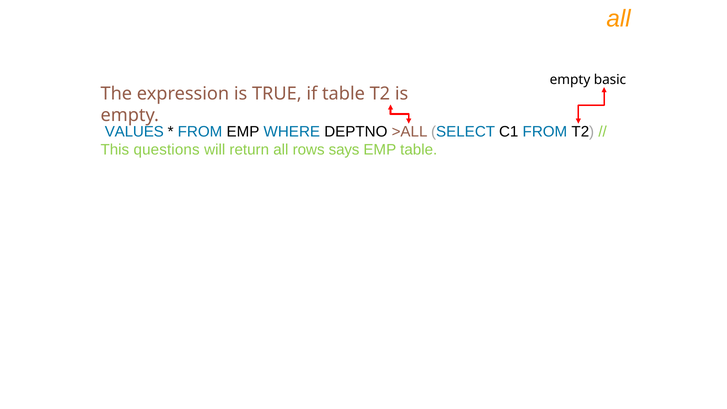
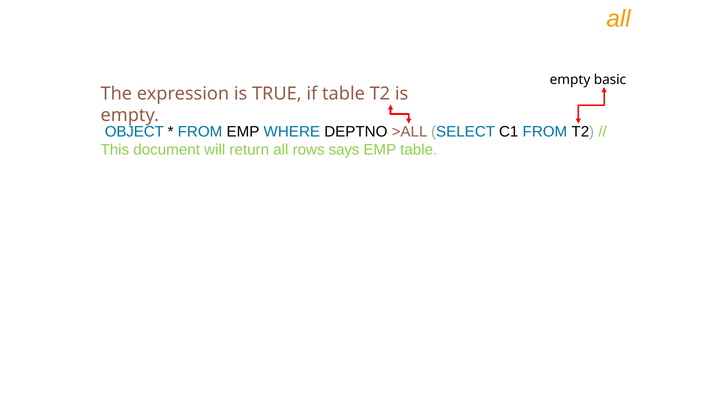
VALUES: VALUES -> OBJECT (134, 132)
questions: questions -> document (167, 150)
